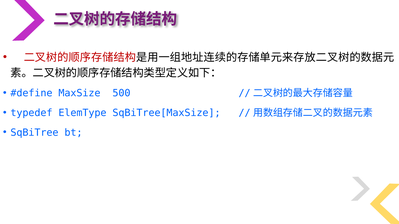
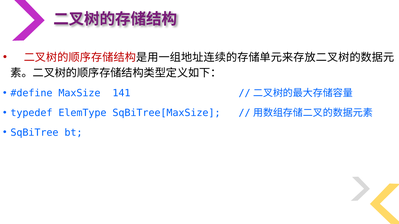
500: 500 -> 141 (121, 93)
